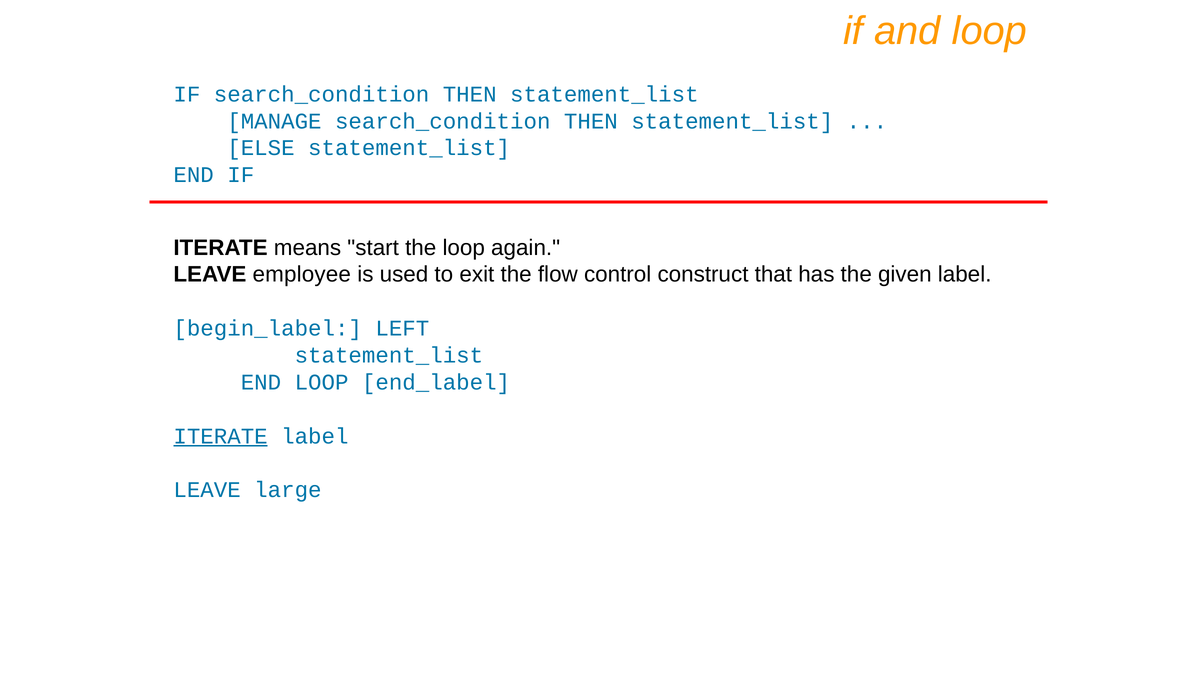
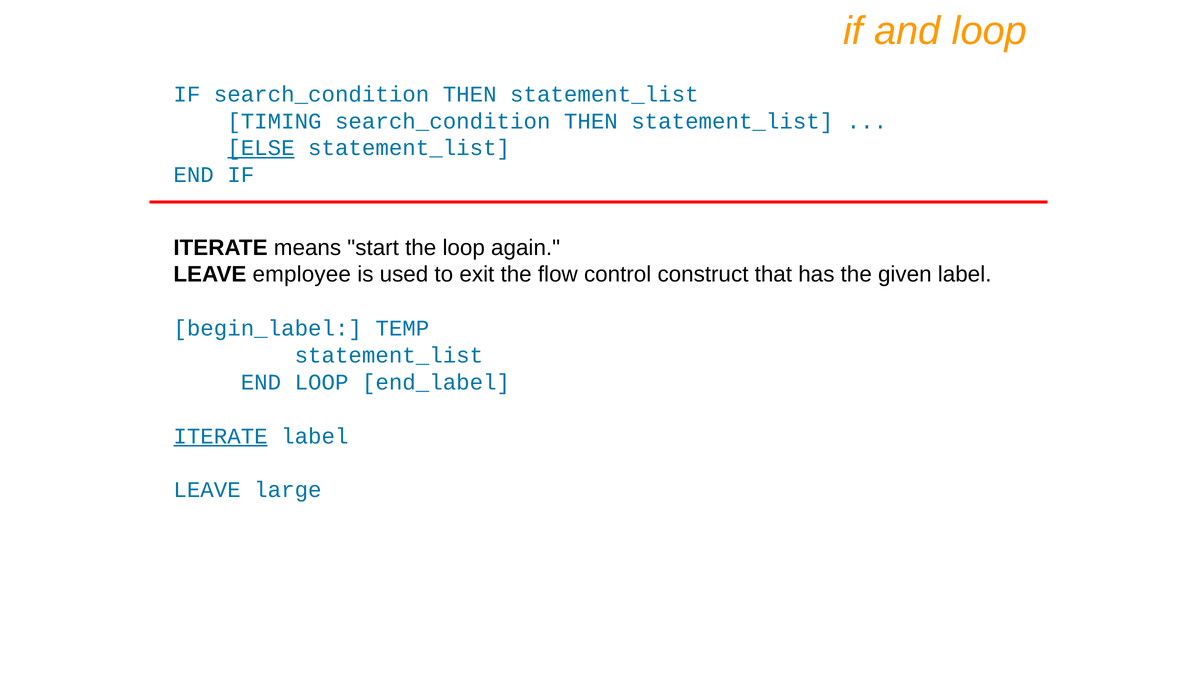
MANAGE: MANAGE -> TIMING (274, 121)
ELSE underline: none -> present (261, 148)
LEFT: LEFT -> TEMP (402, 329)
